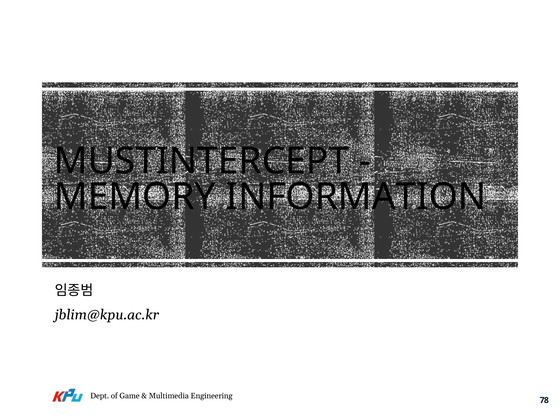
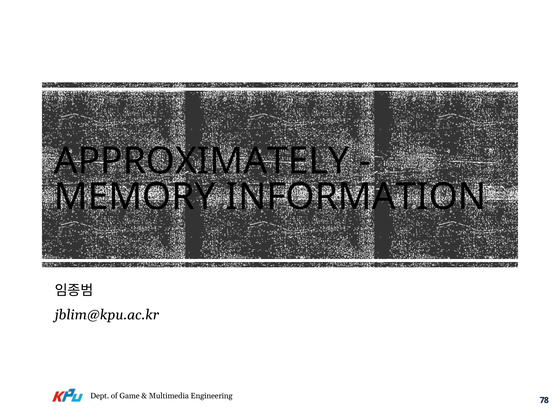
MUSTINTERCEPT: MUSTINTERCEPT -> APPROXIMATELY (202, 161)
